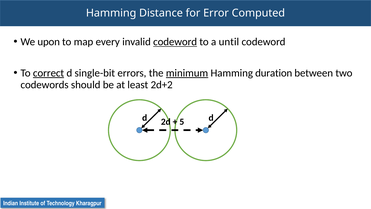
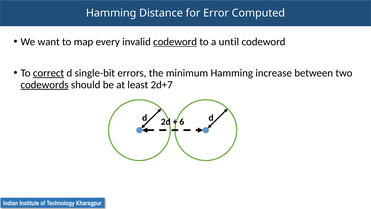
upon: upon -> want (49, 42)
minimum underline: present -> none (187, 73)
duration: duration -> increase (274, 73)
codewords underline: none -> present (45, 85)
2d+2: 2d+2 -> 2d+7 (162, 85)
5: 5 -> 6 (182, 122)
